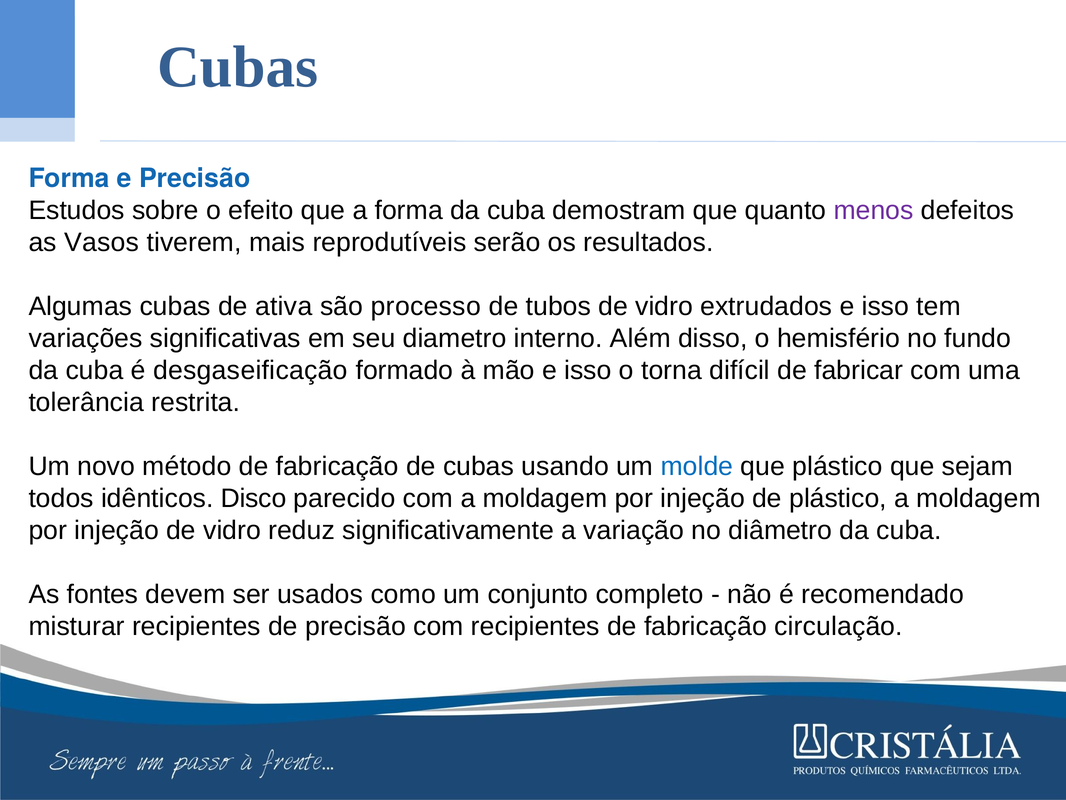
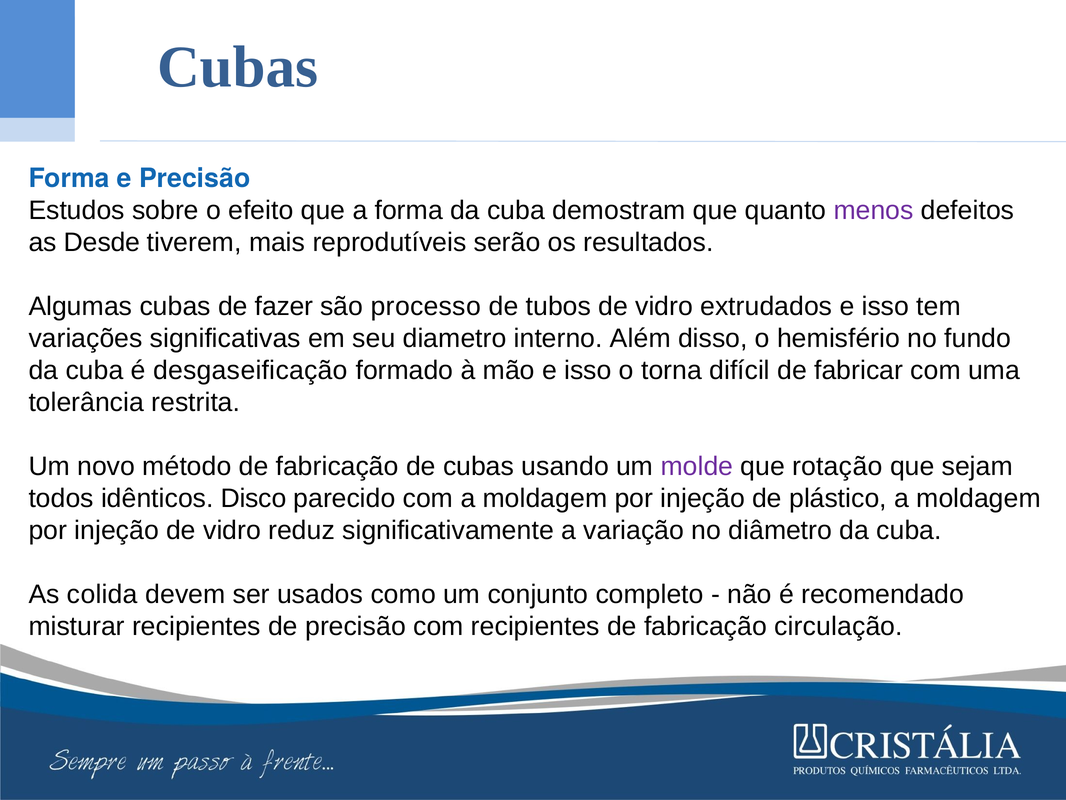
Vasos: Vasos -> Desde (102, 242)
ativa: ativa -> fazer (284, 306)
molde colour: blue -> purple (697, 466)
que plástico: plástico -> rotação (837, 466)
fontes: fontes -> colida (102, 594)
